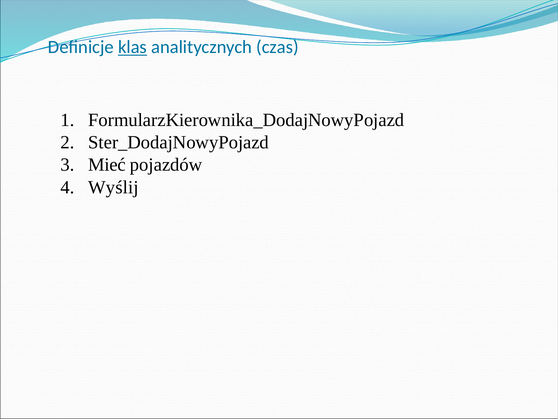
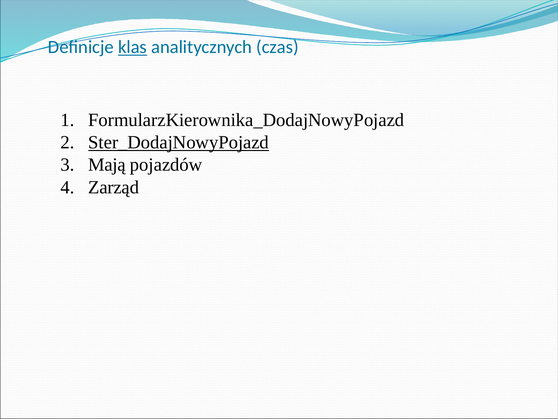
Ster_DodajNowyPojazd underline: none -> present (179, 142)
Mieć: Mieć -> Mają (107, 165)
Wyślij: Wyślij -> Zarząd (114, 187)
